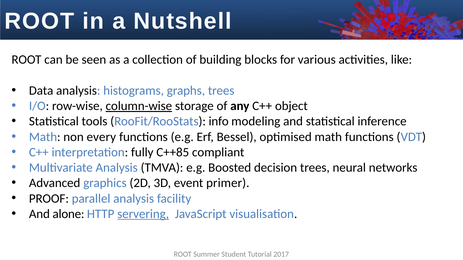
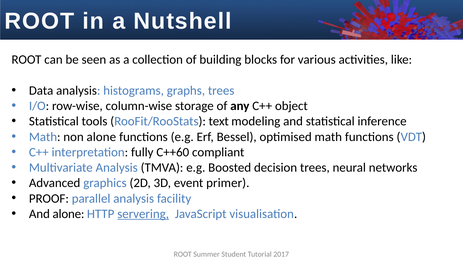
column-wise underline: present -> none (139, 106)
info: info -> text (219, 122)
non every: every -> alone (101, 137)
C++85: C++85 -> C++60 (173, 152)
